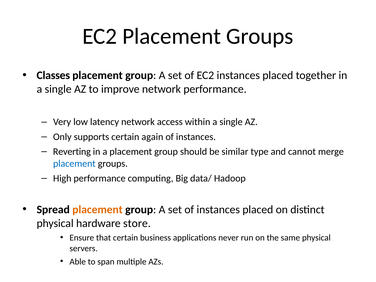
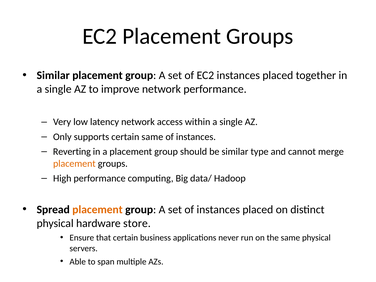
Classes: Classes -> Similar (53, 75)
certain again: again -> same (152, 137)
placement colour: blue -> orange (74, 164)
